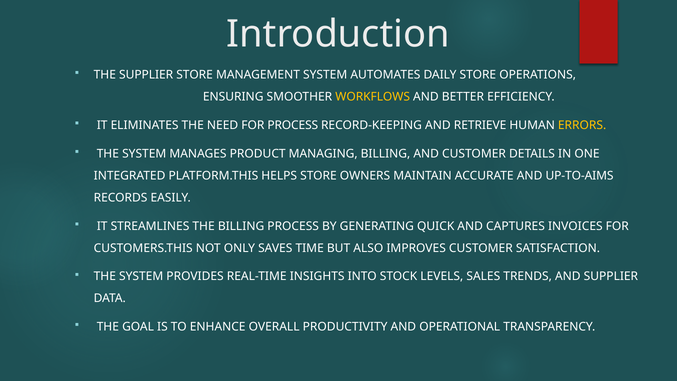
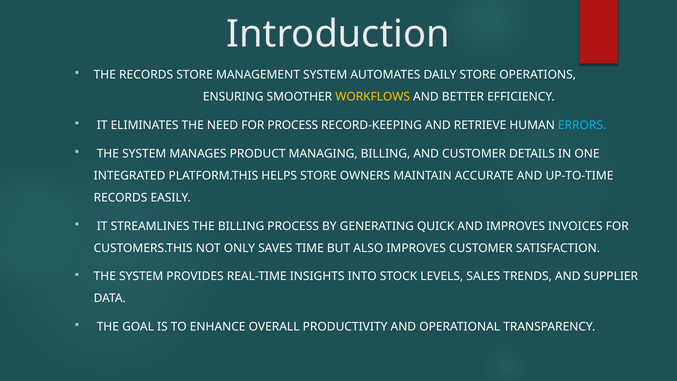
THE SUPPLIER: SUPPLIER -> RECORDS (146, 75)
ERRORS colour: yellow -> light blue (582, 125)
UP-TO-AIMS: UP-TO-AIMS -> UP-TO-TIME (579, 176)
AND CAPTURES: CAPTURES -> IMPROVES (516, 226)
